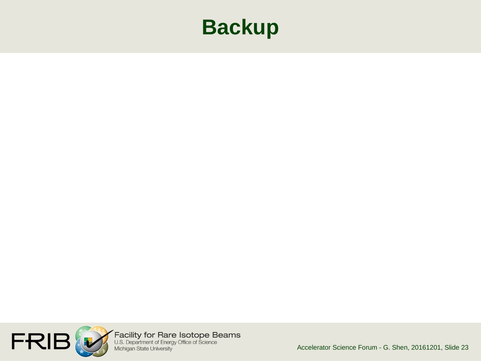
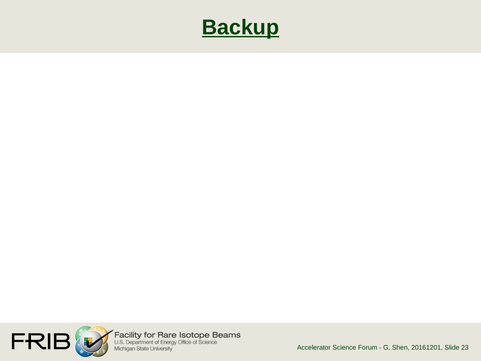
Backup underline: none -> present (240, 28)
